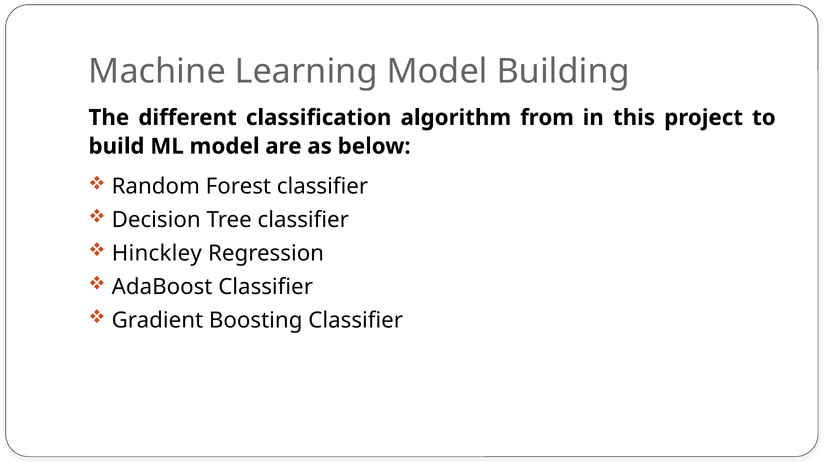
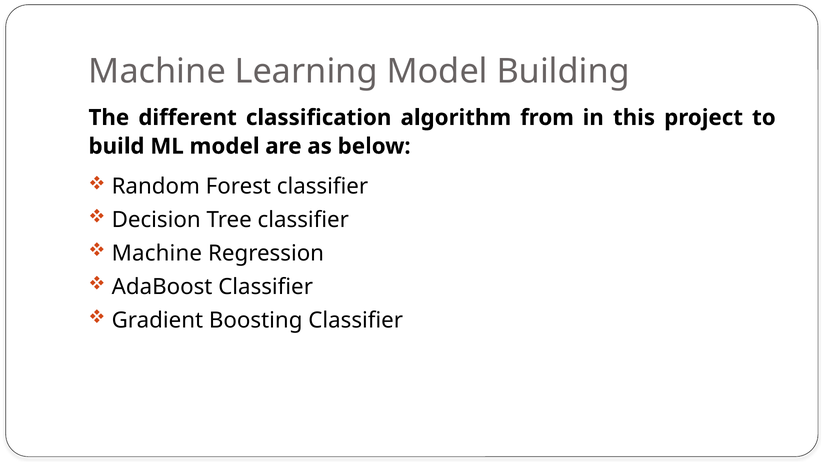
Hinckley: Hinckley -> Machine (157, 254)
